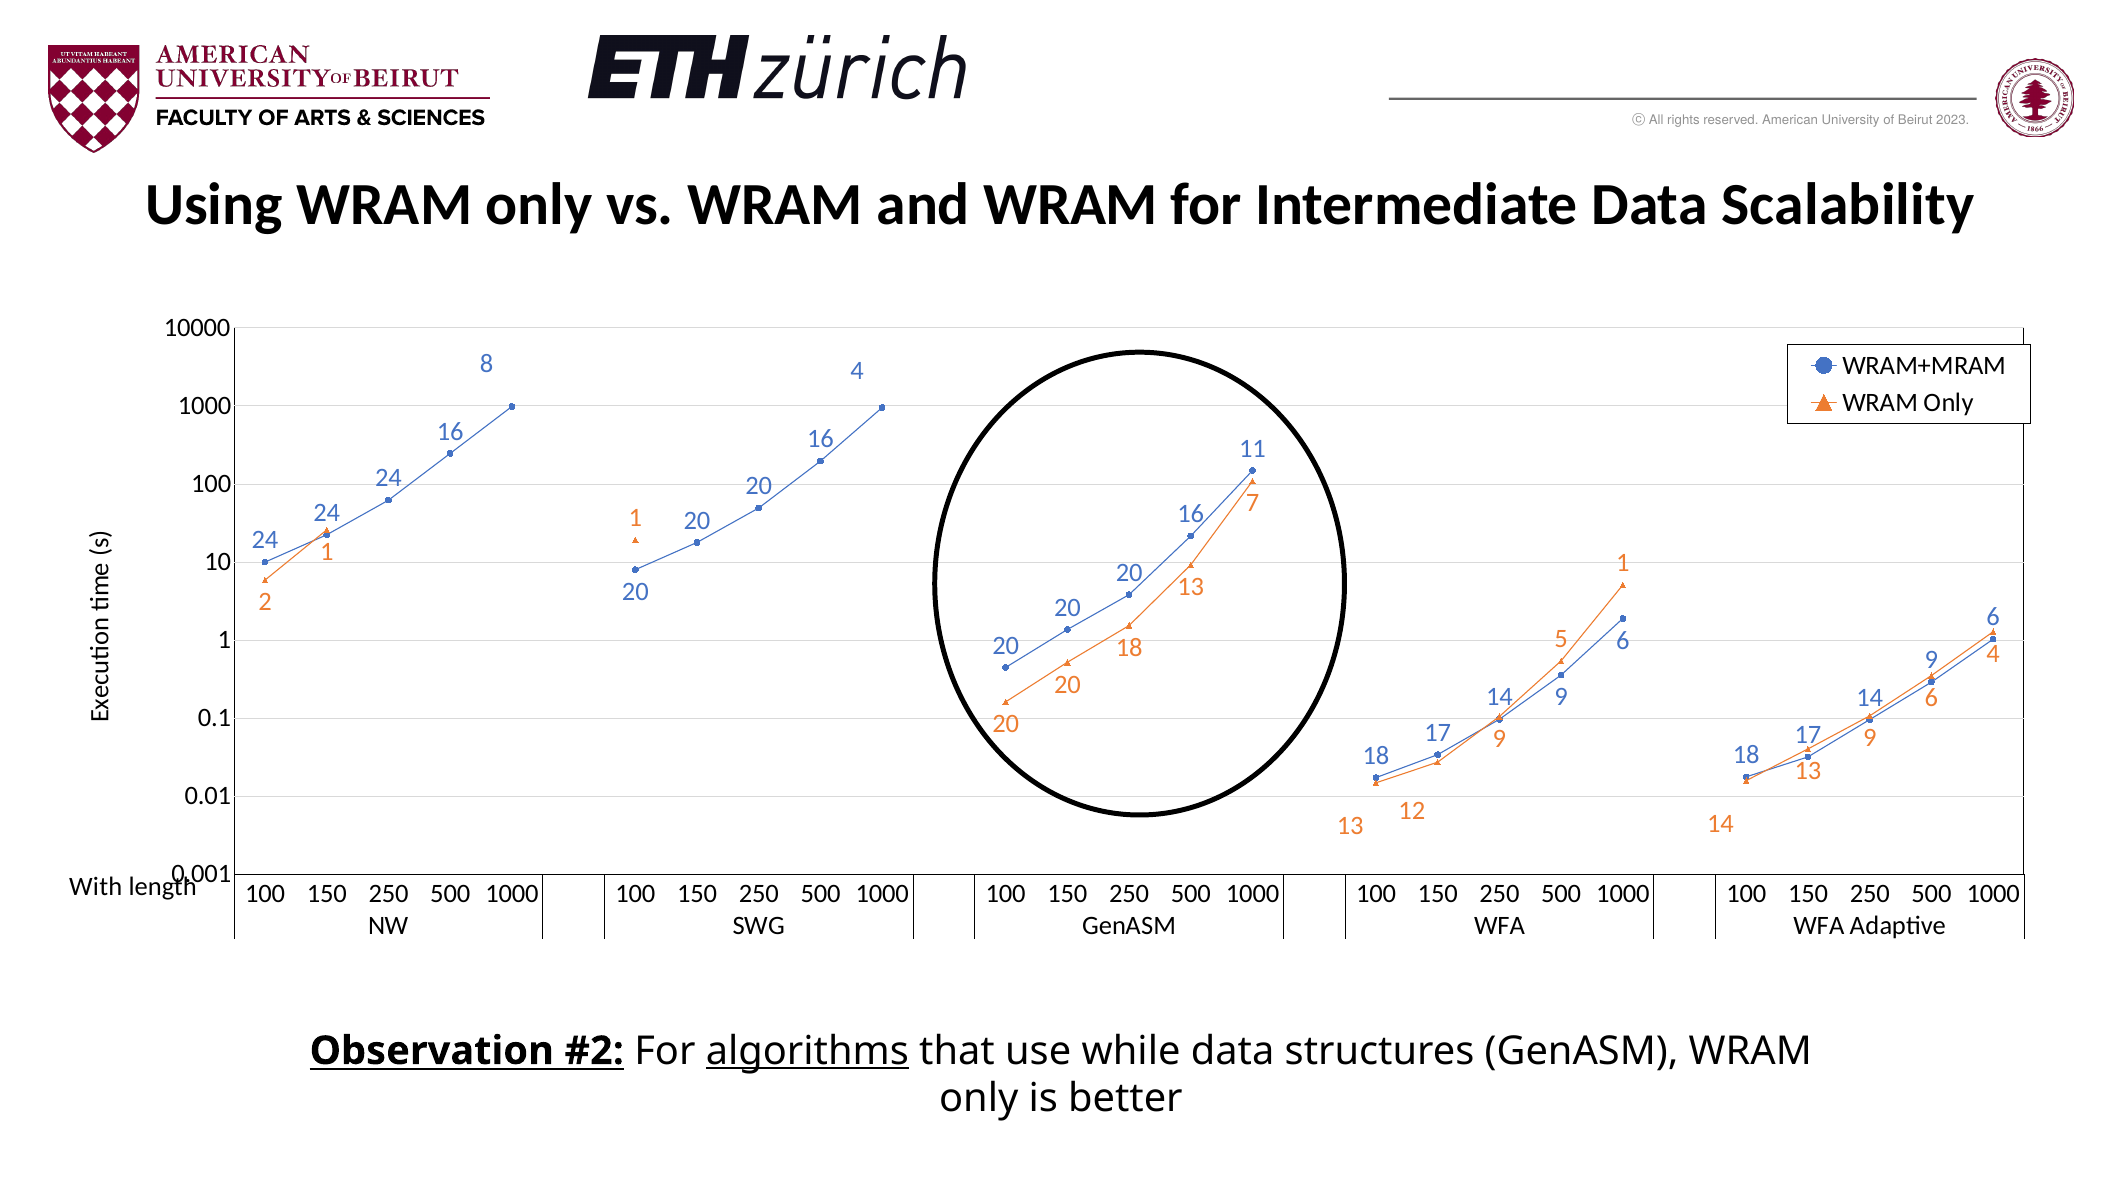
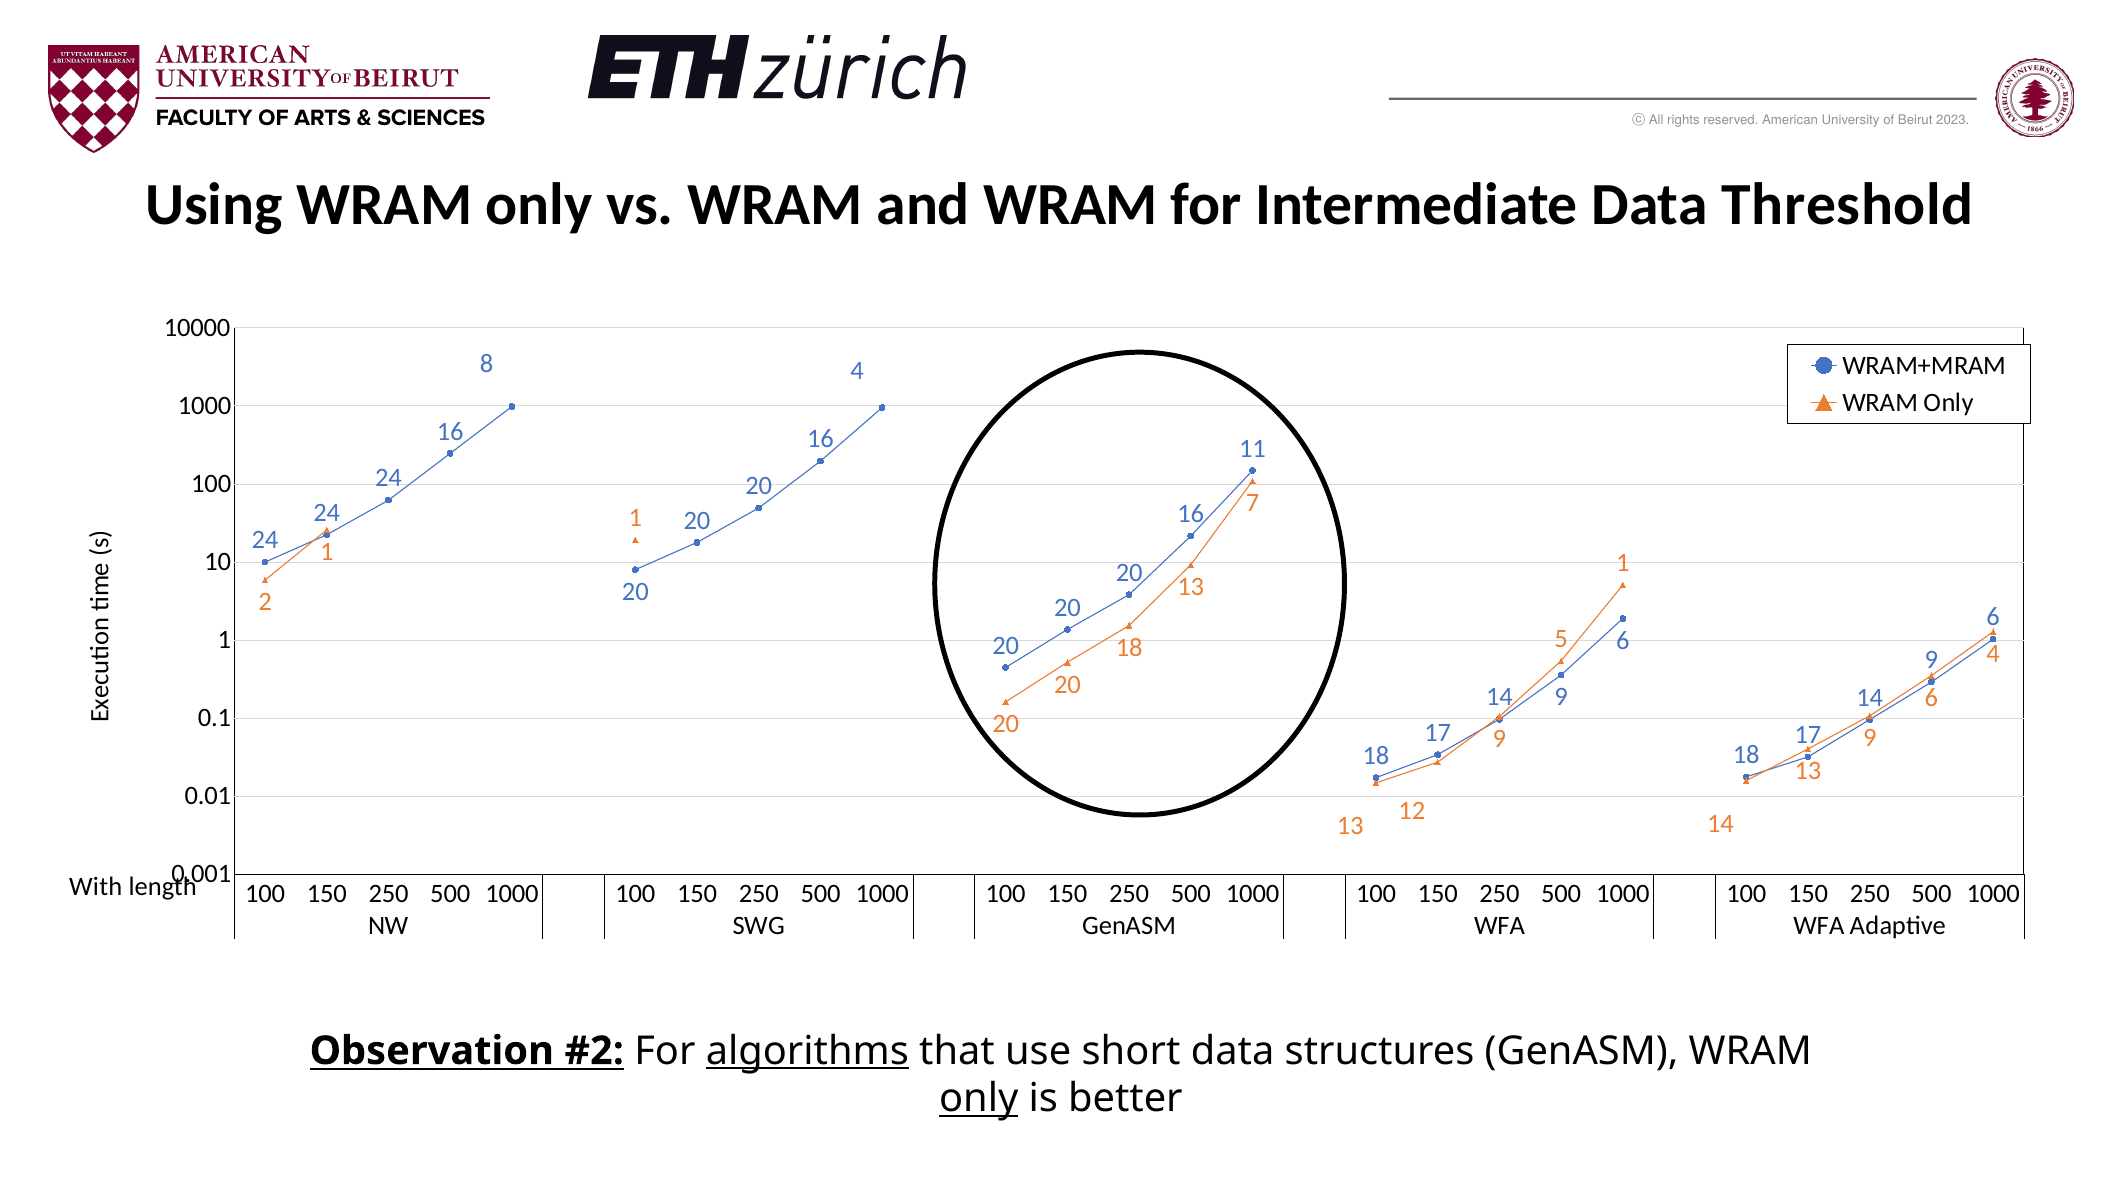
Scalability: Scalability -> Threshold (1848, 204)
while: while -> short (1131, 1051)
only underline: none -> present (979, 1098)
